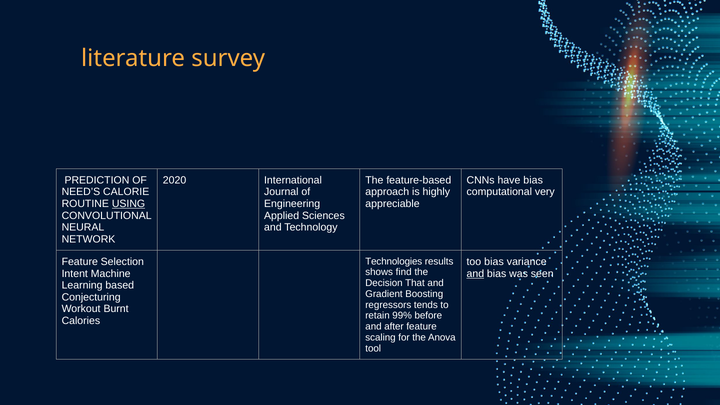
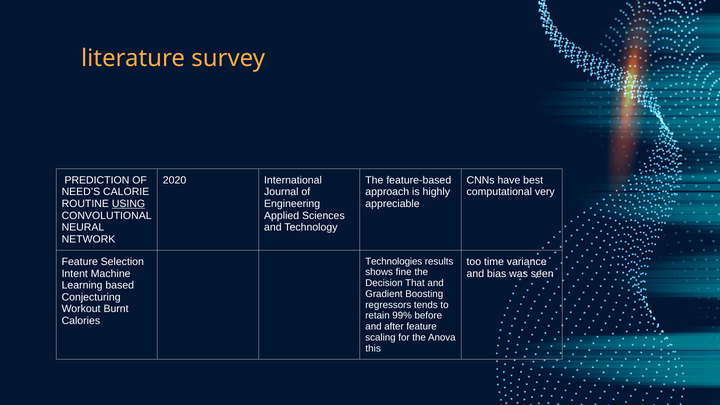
have bias: bias -> best (533, 180)
too bias: bias -> time (494, 262)
find: find -> fine (404, 272)
and underline: present -> none (475, 274)
tool: tool -> this (373, 348)
